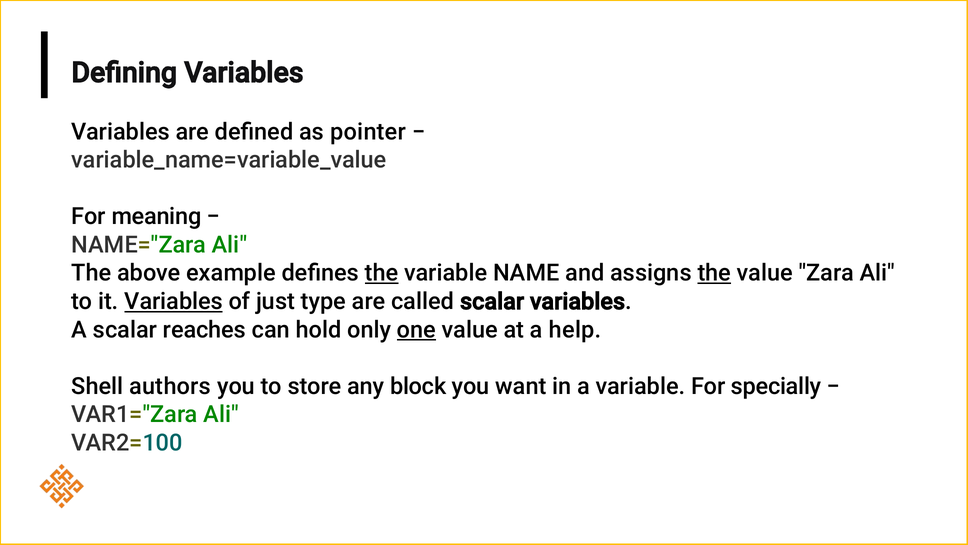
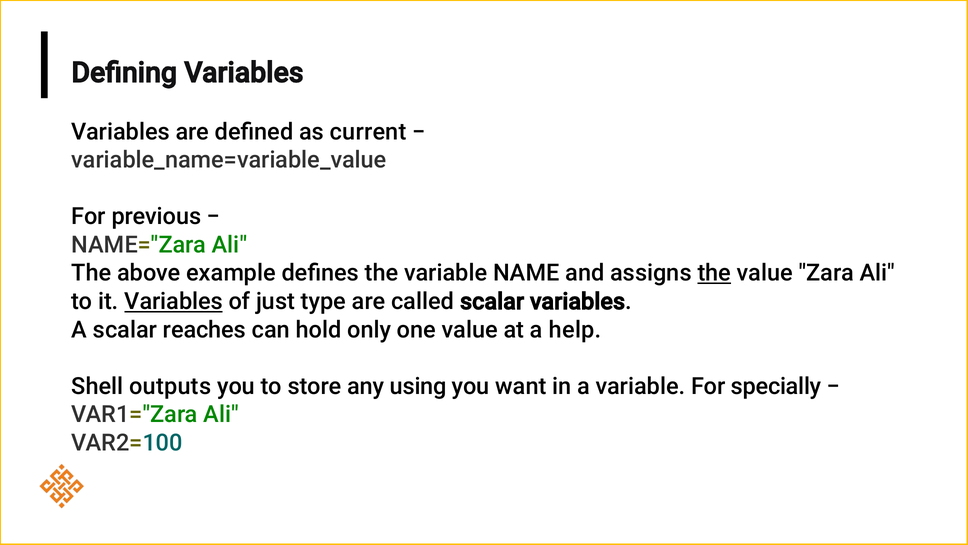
pointer: pointer -> current (368, 132)
meaning: meaning -> previous (156, 216)
the underline: present -> none (382, 273)
one underline: present -> none (416, 329)
authors: authors -> outputs (170, 386)
block: block -> using (418, 386)
